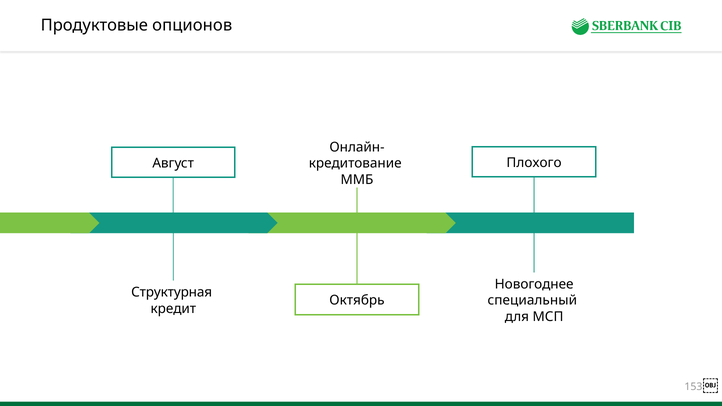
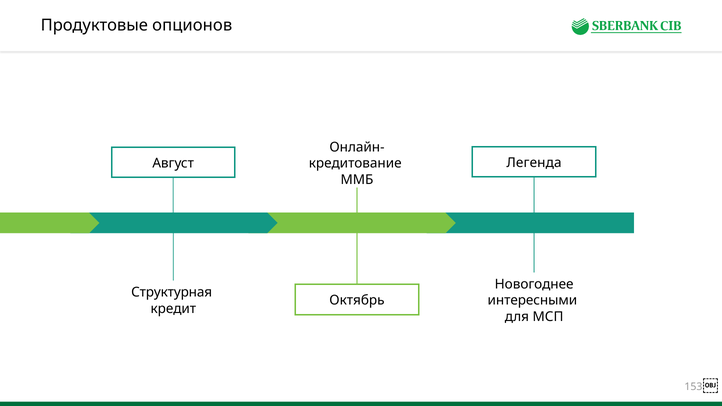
Плохого: Плохого -> Легенда (534, 163)
специальный: специальный -> интересными (532, 301)
